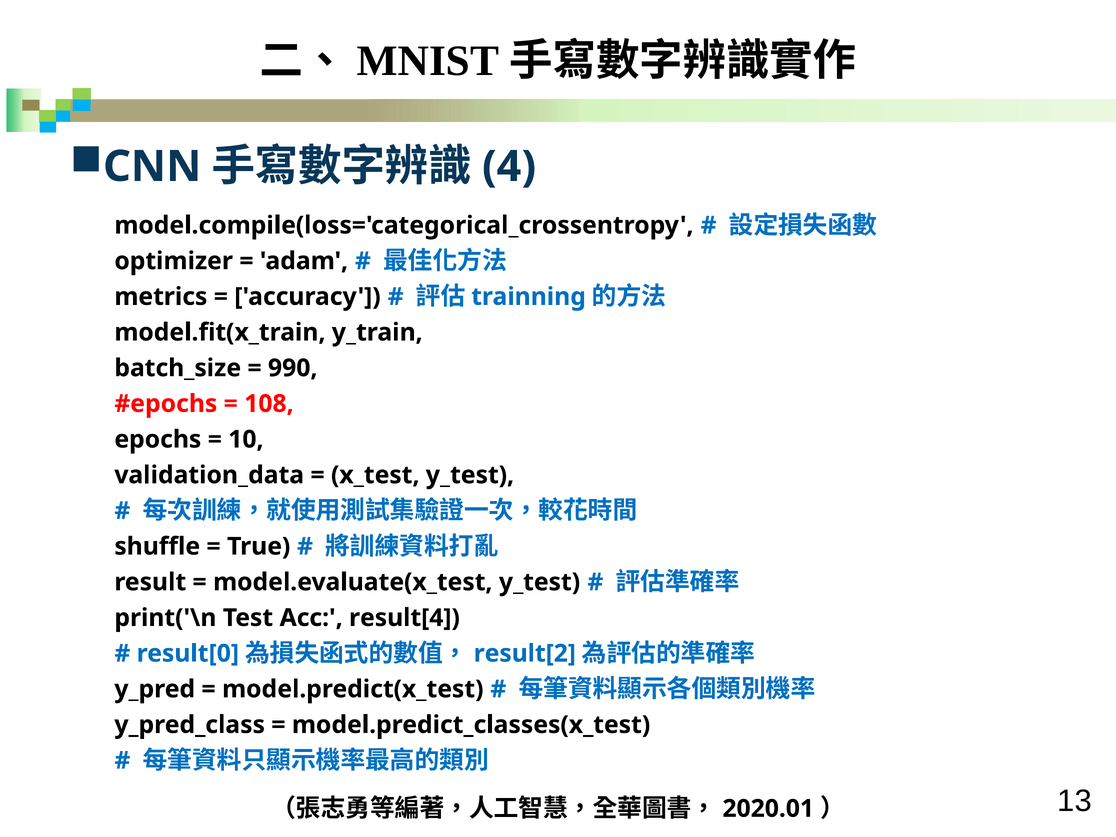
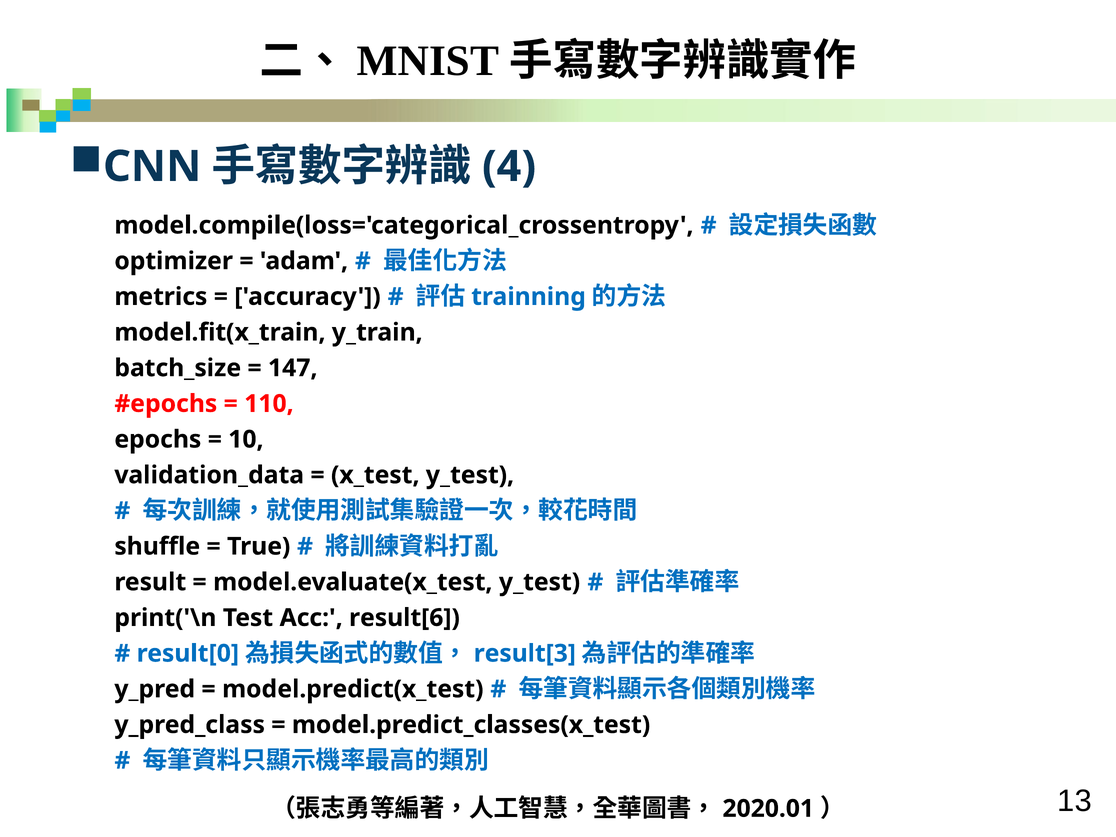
990: 990 -> 147 (293, 368)
108: 108 -> 110 (269, 404)
result[4: result[4 -> result[6 (404, 618)
result[2: result[2 -> result[3 (525, 653)
